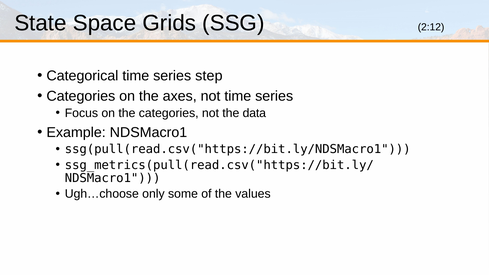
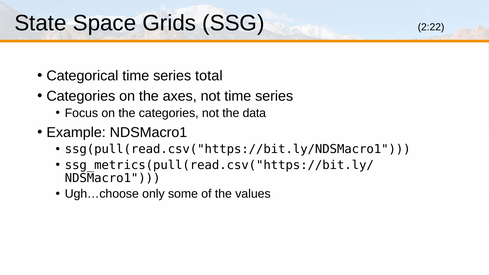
2:12: 2:12 -> 2:22 (431, 27)
step: step -> total (209, 76)
